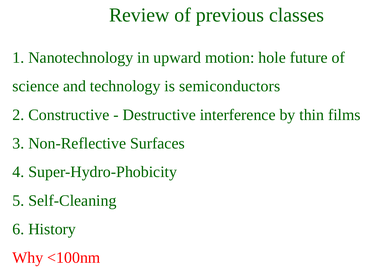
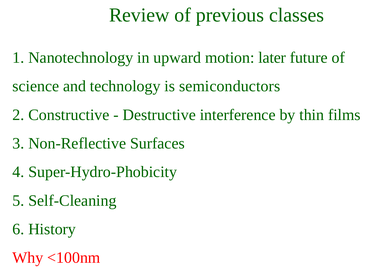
hole: hole -> later (272, 58)
